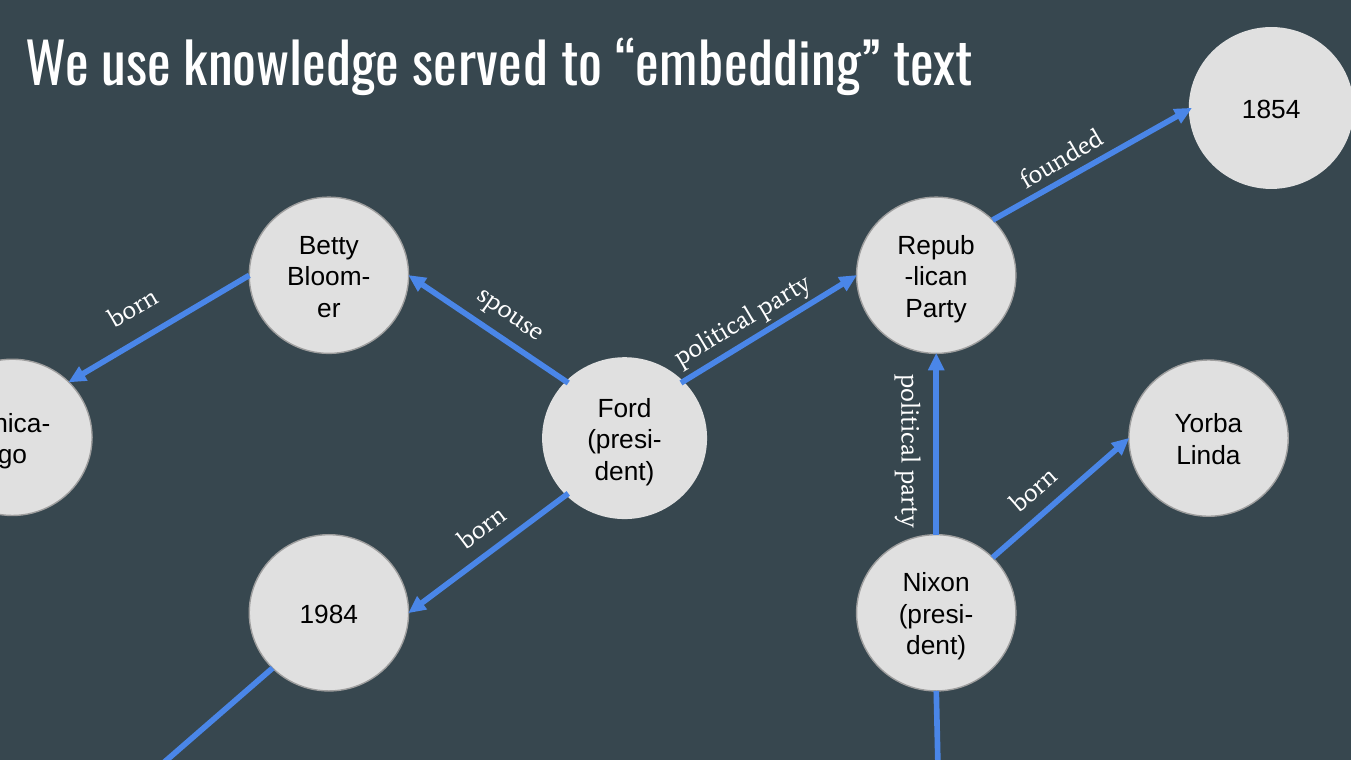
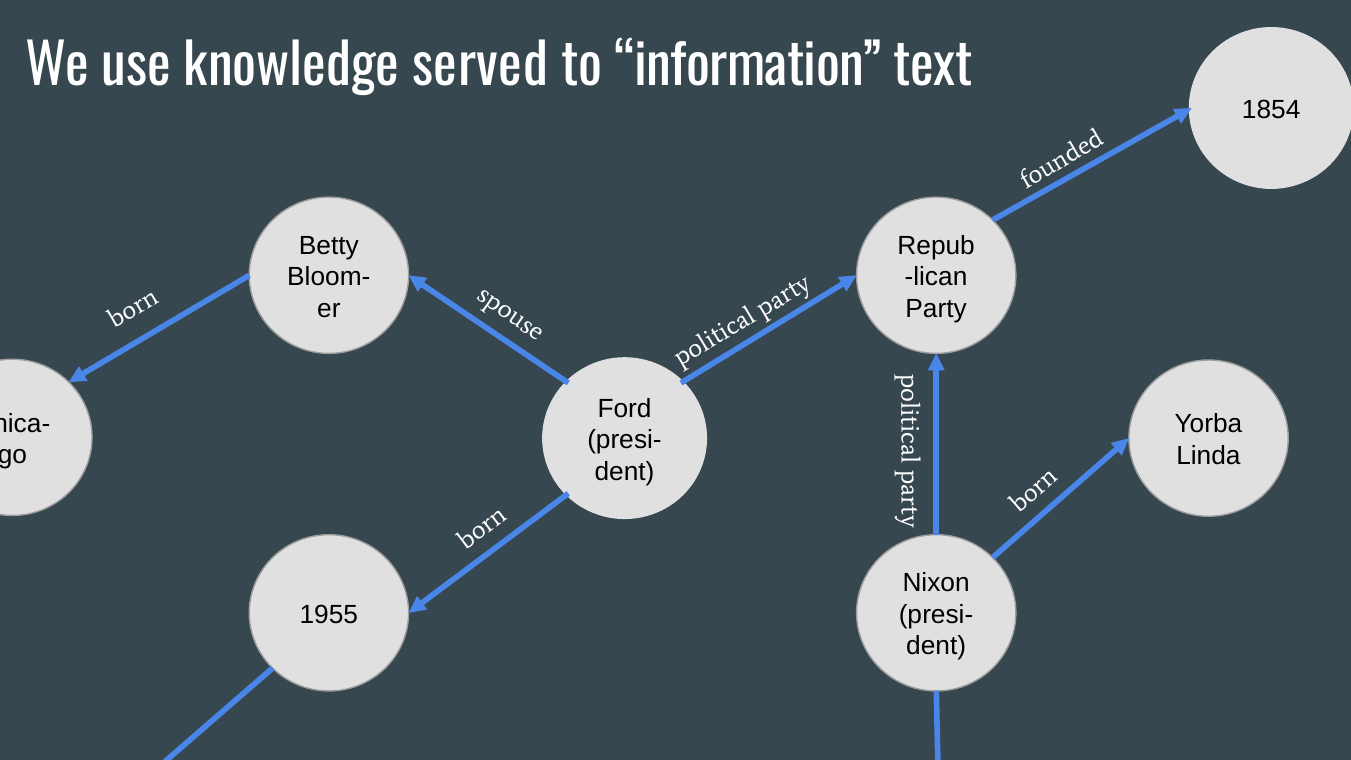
embedding: embedding -> information (748, 67)
1984: 1984 -> 1955 (329, 615)
